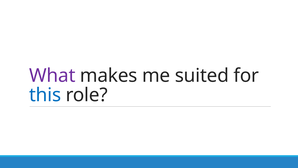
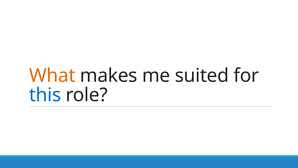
What colour: purple -> orange (52, 75)
